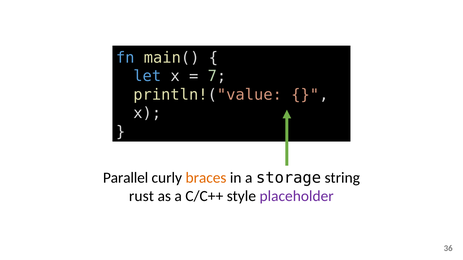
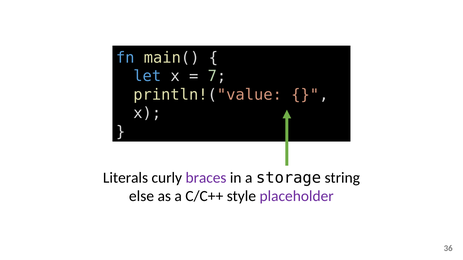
Parallel: Parallel -> Literals (126, 178)
braces colour: orange -> purple (206, 178)
rust: rust -> else (142, 196)
